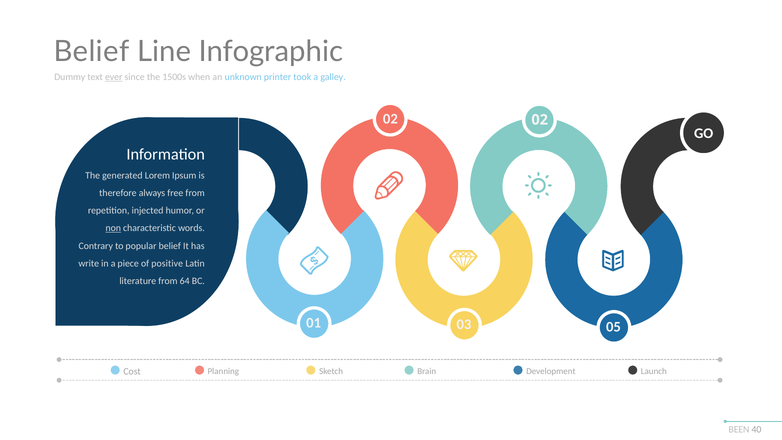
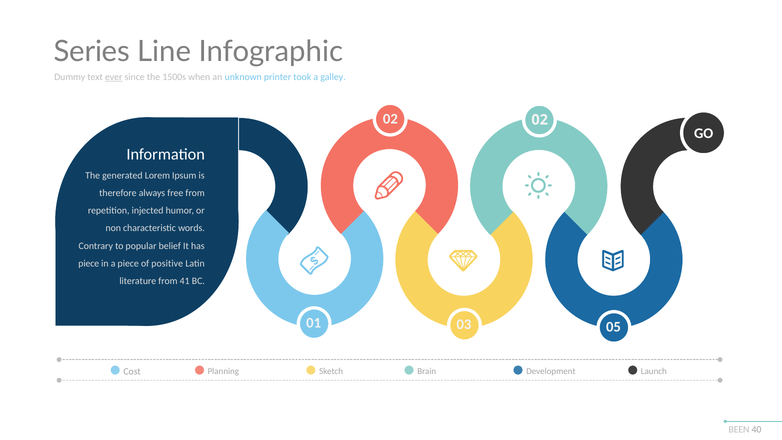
Belief: Belief -> Series (92, 52)
non underline: present -> none (113, 228)
write: write -> piece (89, 263)
64: 64 -> 41 (185, 281)
